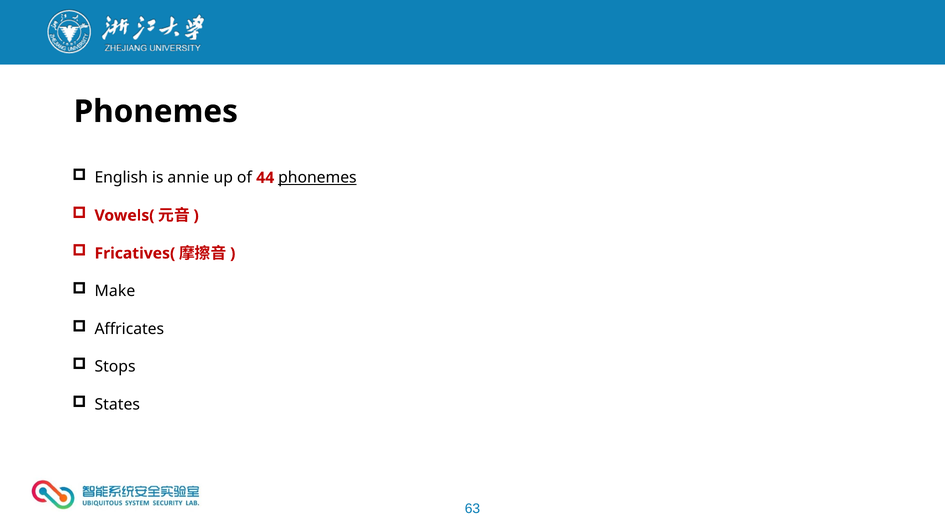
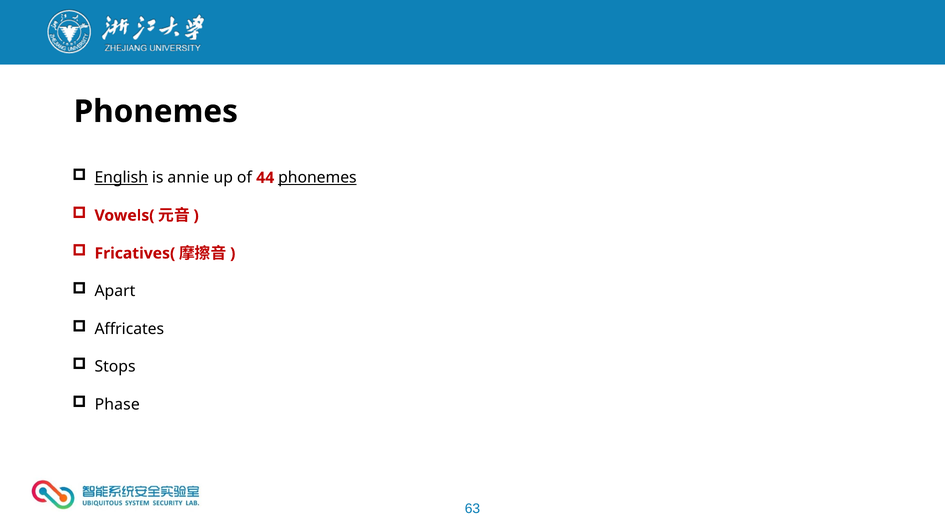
English underline: none -> present (121, 178)
Make: Make -> Apart (115, 291)
States: States -> Phase (117, 404)
